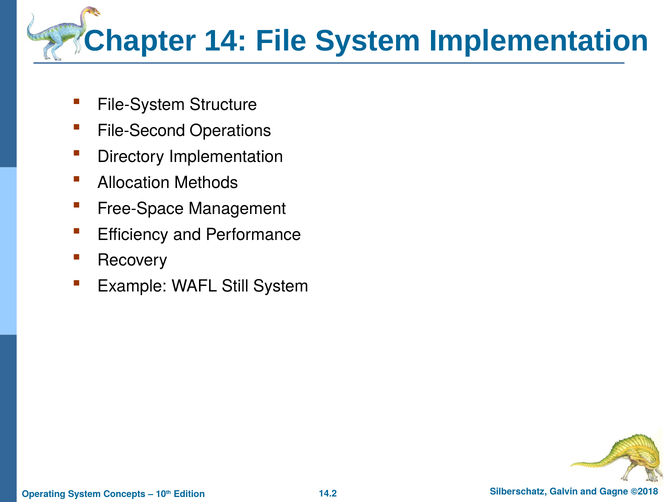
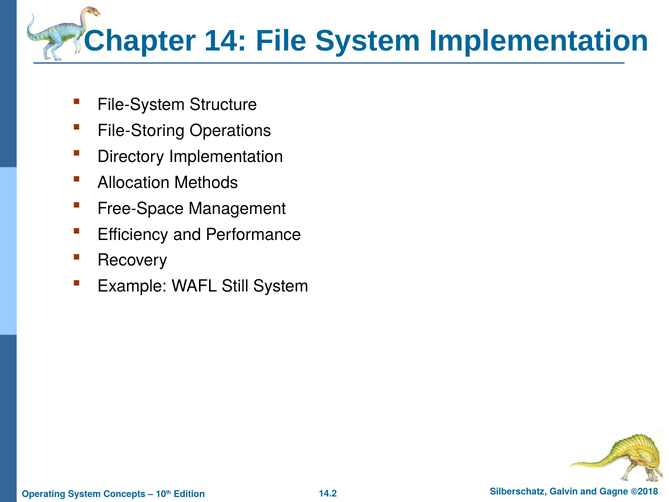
File-Second: File-Second -> File-Storing (141, 131)
